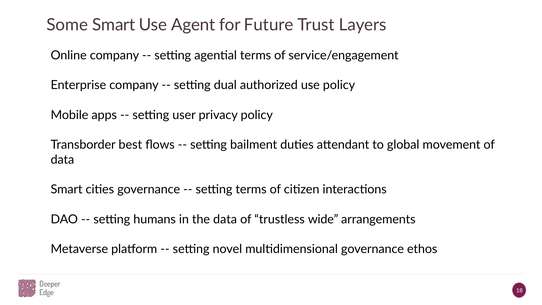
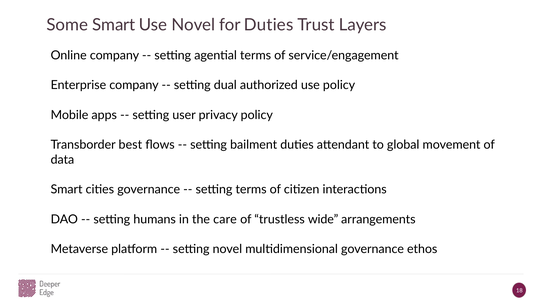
Use Agent: Agent -> Novel (193, 25)
for Future: Future -> Duties (269, 25)
the data: data -> care (225, 219)
